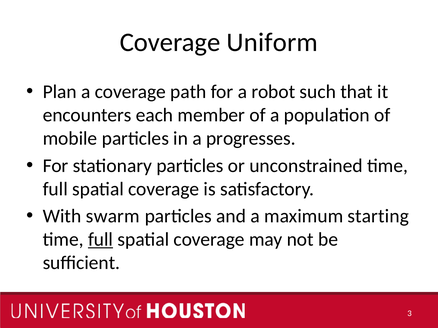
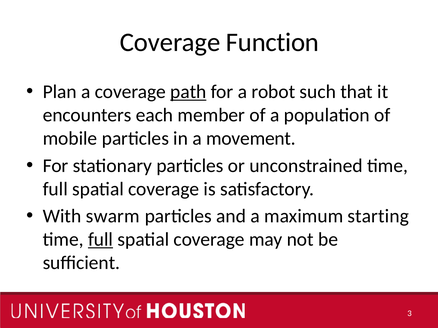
Uniform: Uniform -> Function (272, 42)
path underline: none -> present (188, 92)
progresses: progresses -> movement (251, 139)
